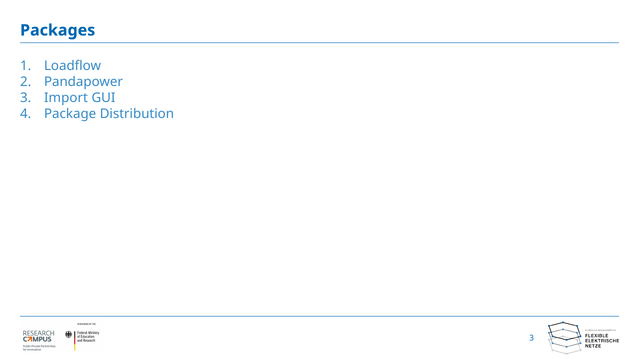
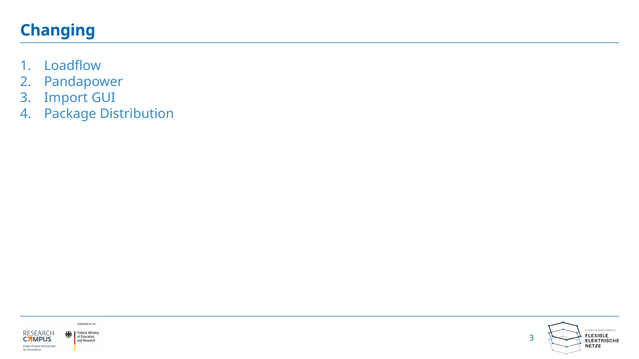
Packages: Packages -> Changing (58, 30)
